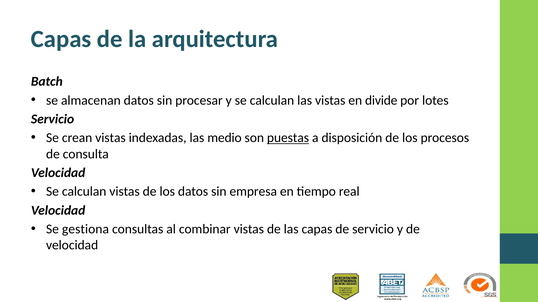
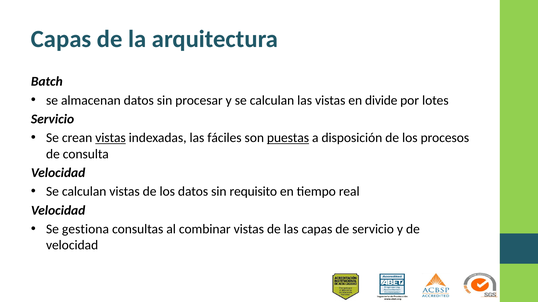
vistas underline: none -> present (111, 138)
medio: medio -> fáciles (224, 138)
empresa: empresa -> requisito (253, 192)
